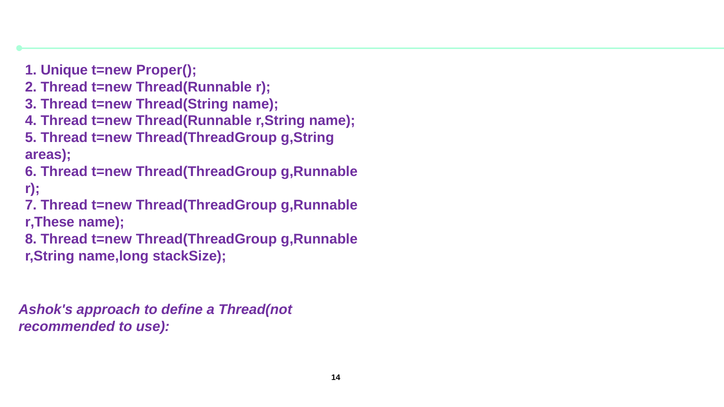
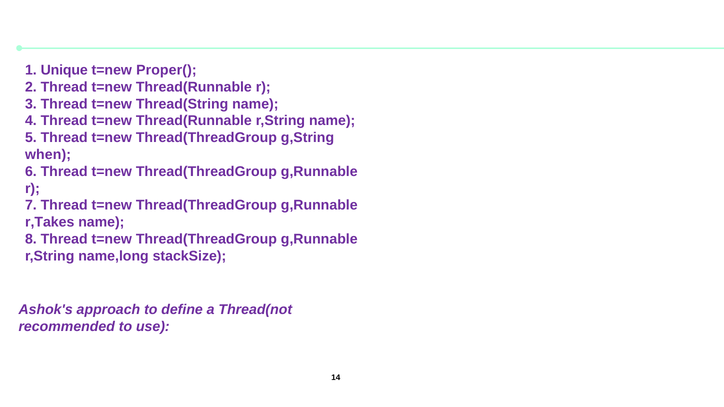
areas: areas -> when (48, 155)
r,These: r,These -> r,Takes (50, 222)
